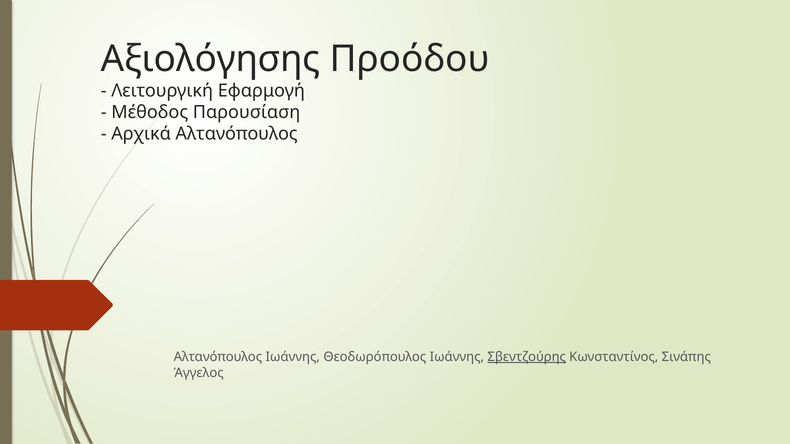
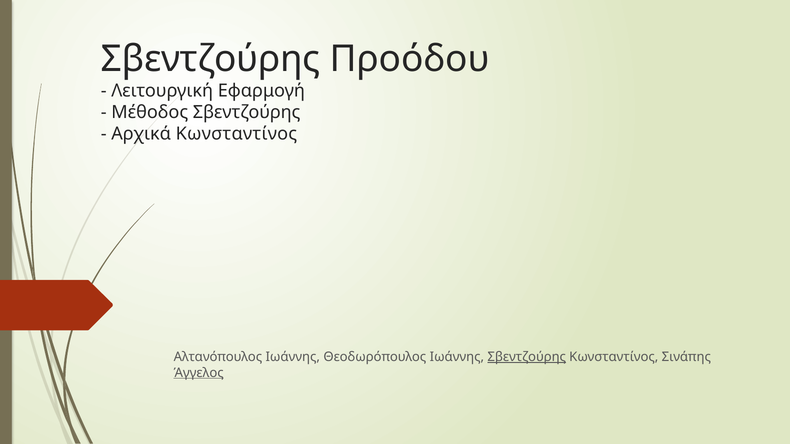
Αξιολόγησης: Αξιολόγησης -> Σβεντζούρης (211, 59)
Μέθοδος Παρουσίαση: Παρουσίαση -> Σβεντζούρης (247, 112)
Αρχικά Αλτανόπουλος: Αλτανόπουλος -> Κωνσταντίνος (236, 134)
Άγγελος underline: none -> present (199, 373)
